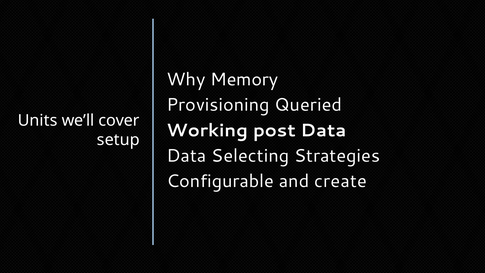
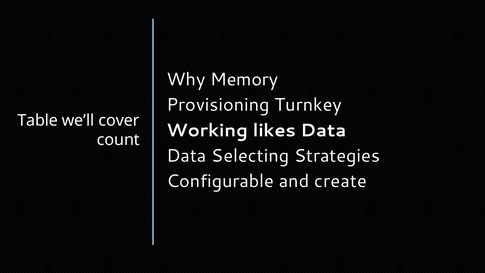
Queried: Queried -> Turnkey (308, 105)
Units: Units -> Table (38, 120)
post: post -> likes (274, 130)
setup: setup -> count (118, 140)
